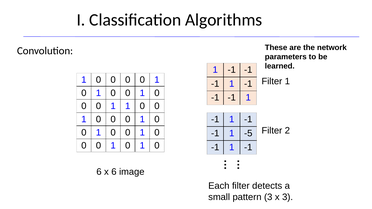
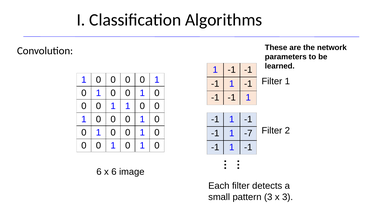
-5: -5 -> -7 (248, 133)
